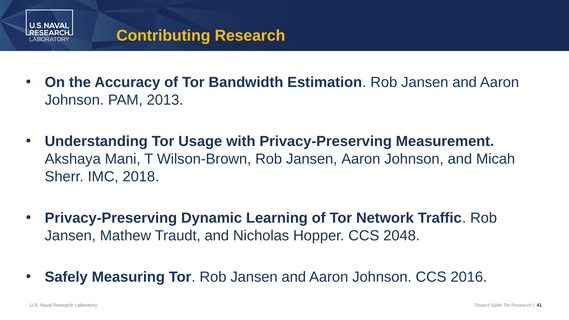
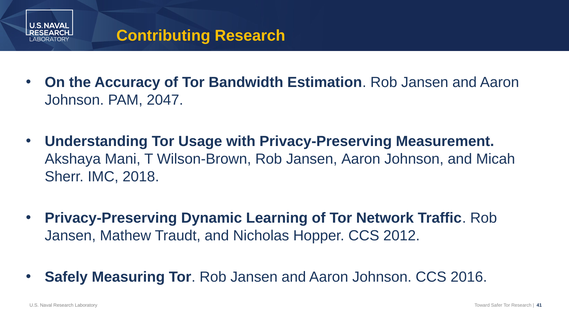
2013: 2013 -> 2047 (165, 100)
2048: 2048 -> 2012 (402, 236)
